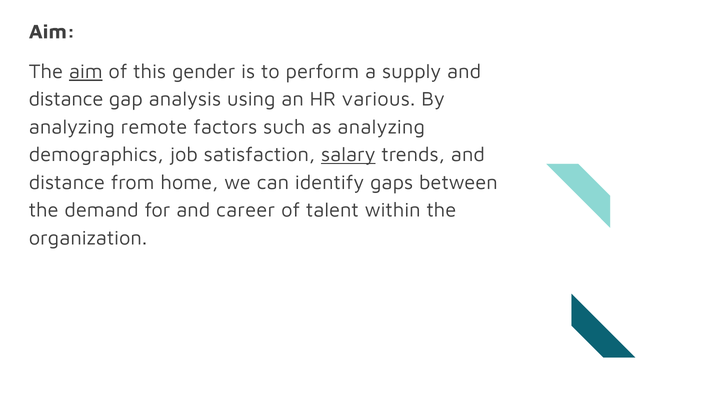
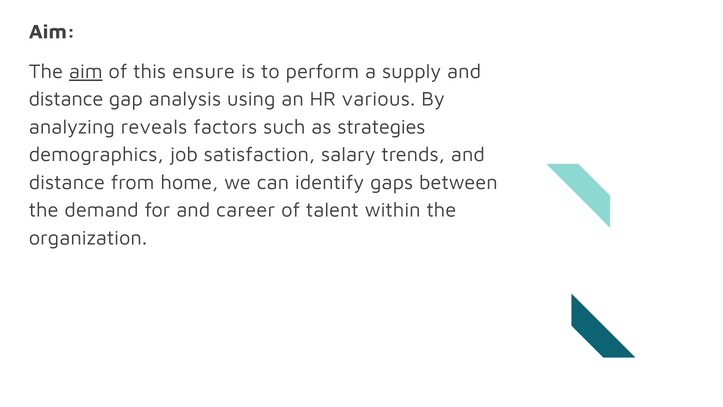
gender: gender -> ensure (204, 71)
remote: remote -> reveals (154, 127)
as analyzing: analyzing -> strategies (381, 127)
salary underline: present -> none (348, 155)
